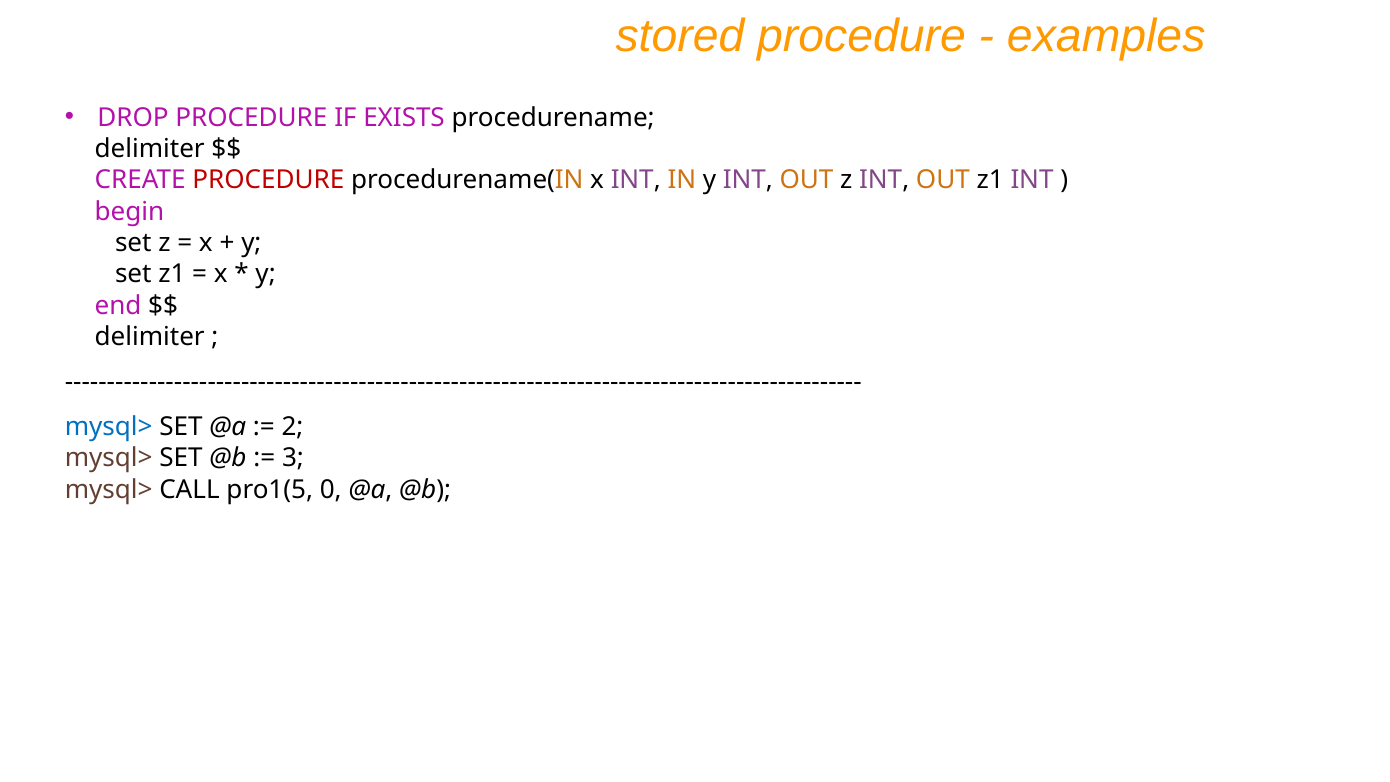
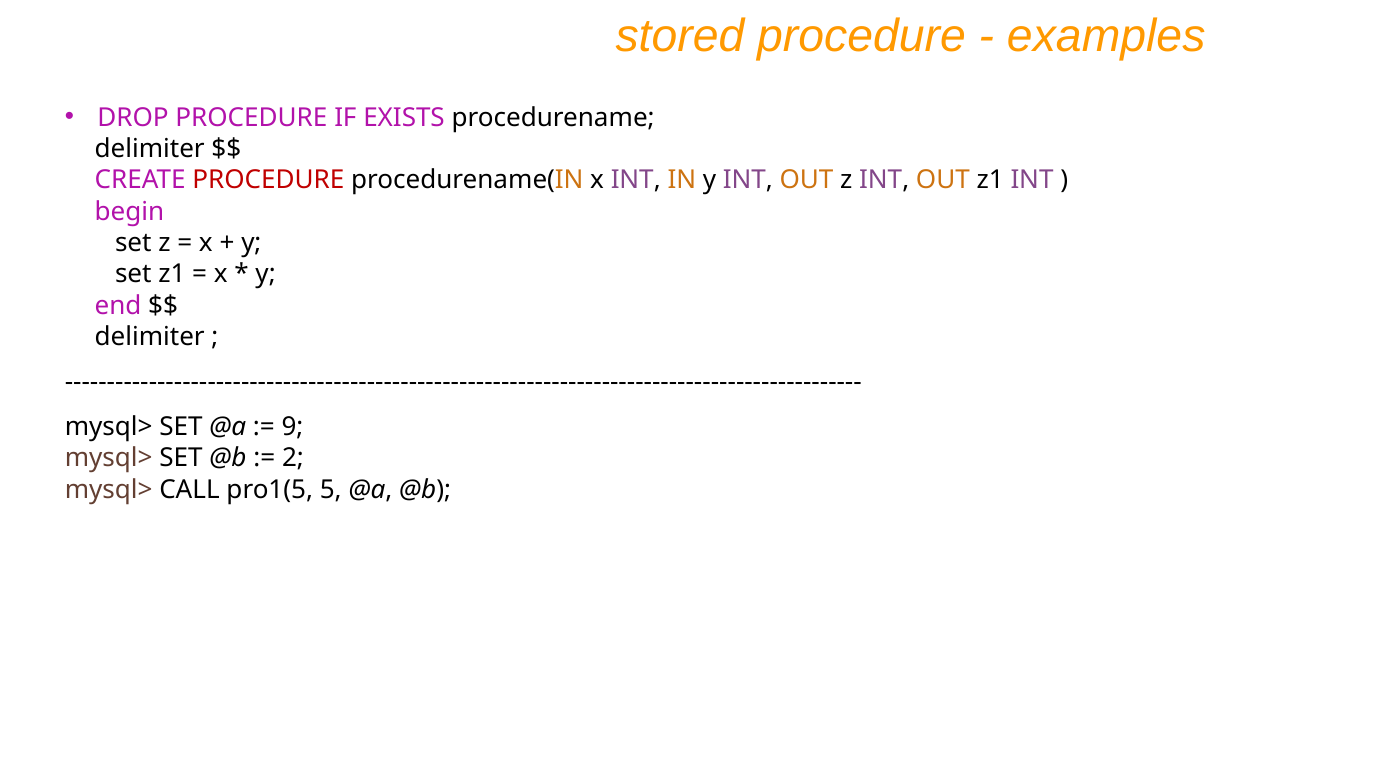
mysql> colour: blue -> black (109, 427)
2: 2 -> 9 (293, 427)
3: 3 -> 2 (293, 458)
0: 0 -> 5 (331, 490)
